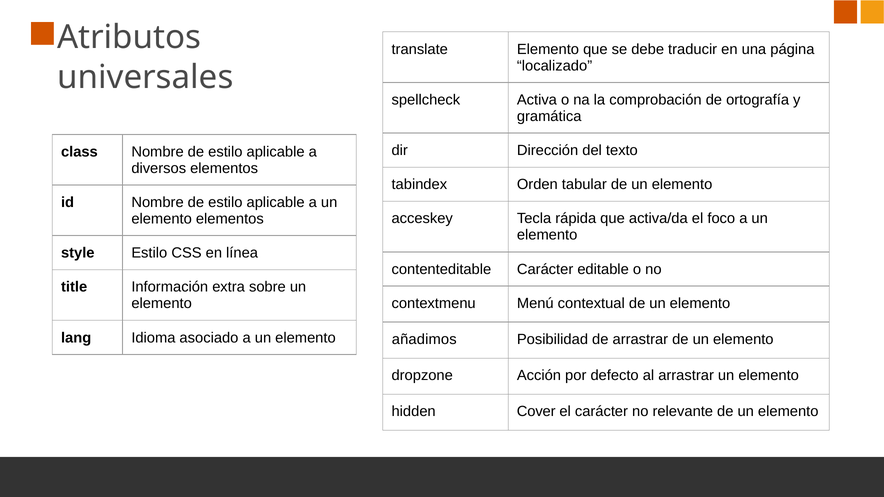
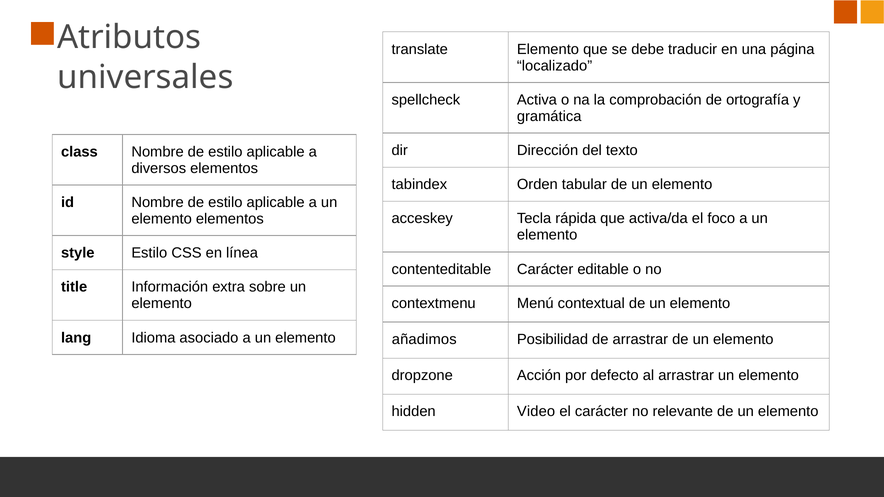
Cover: Cover -> Video (536, 412)
